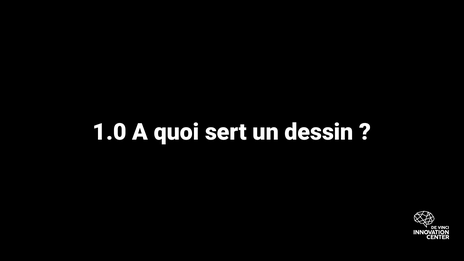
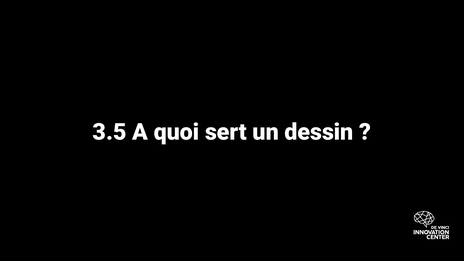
1.0: 1.0 -> 3.5 (110, 132)
